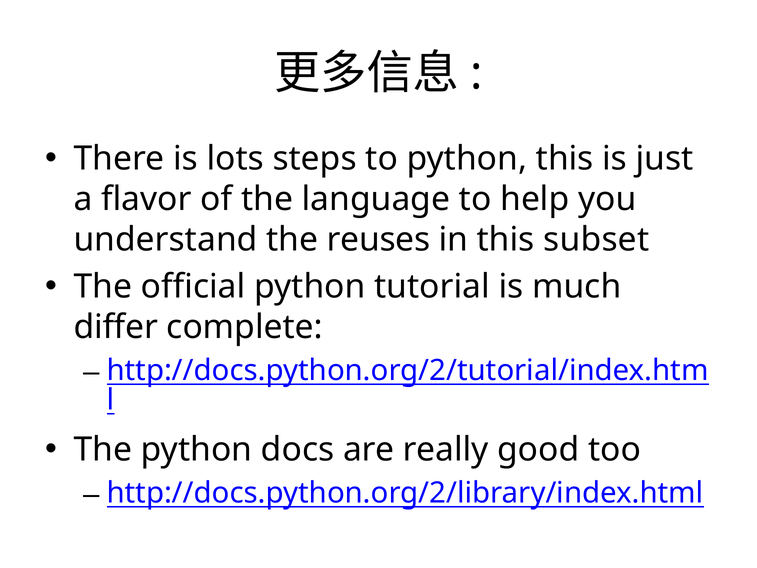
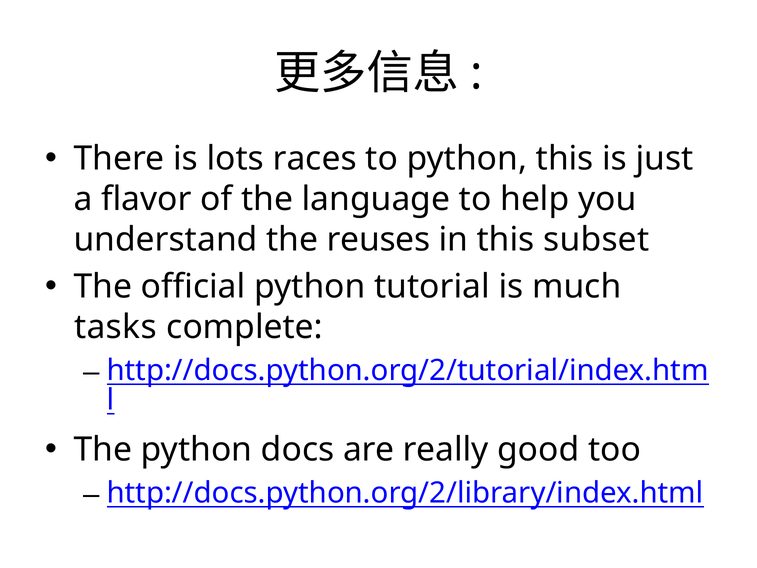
steps: steps -> races (315, 159)
differ: differ -> tasks (116, 327)
